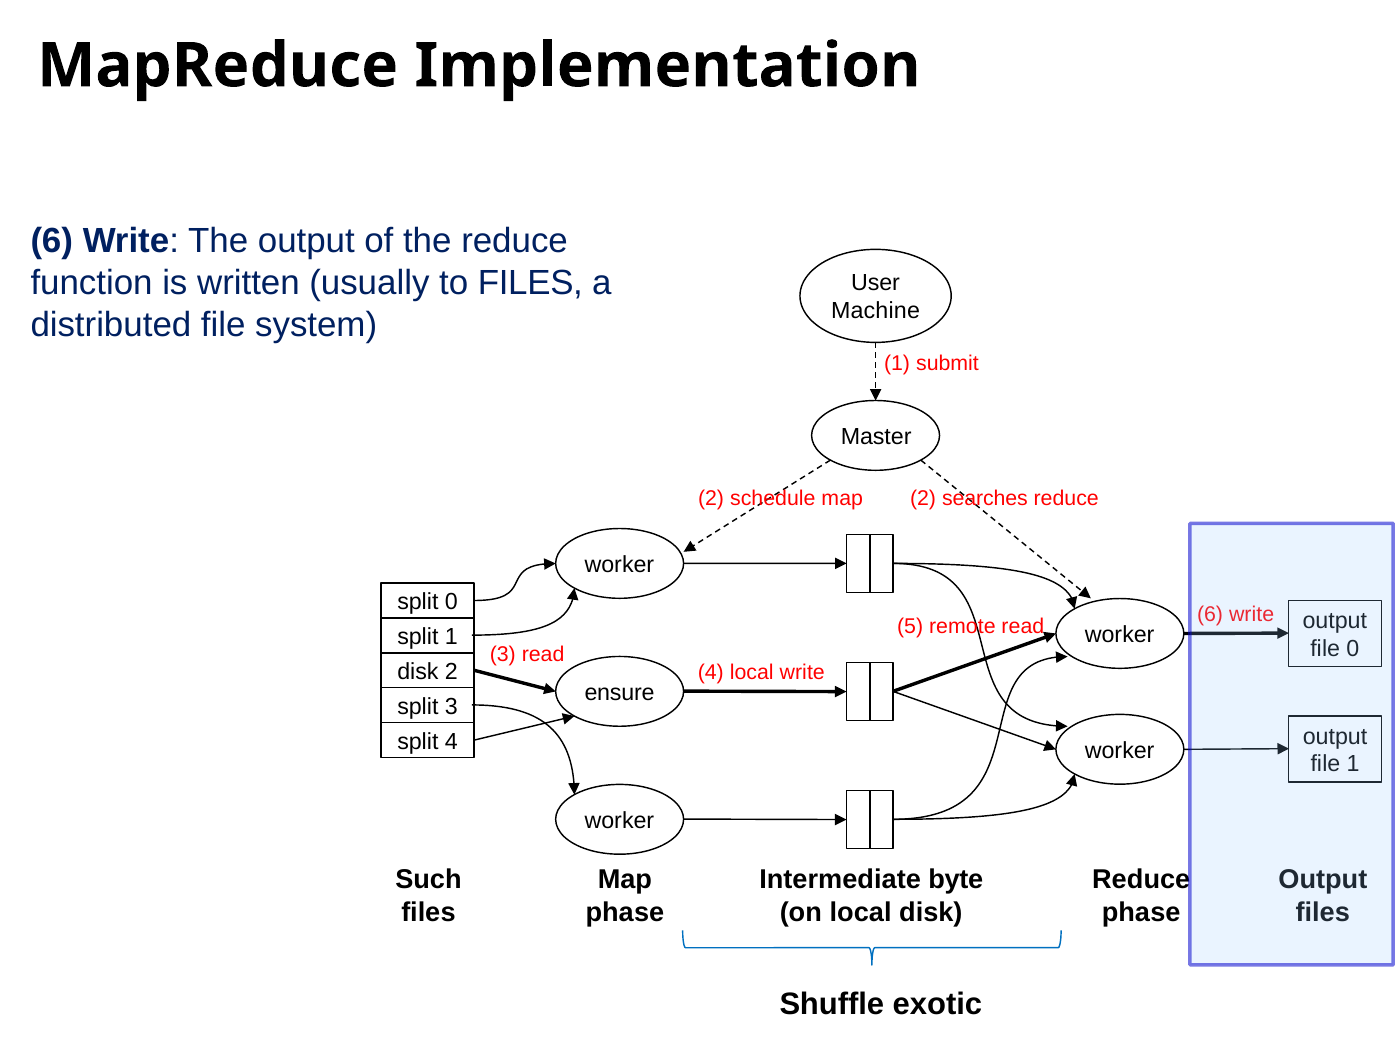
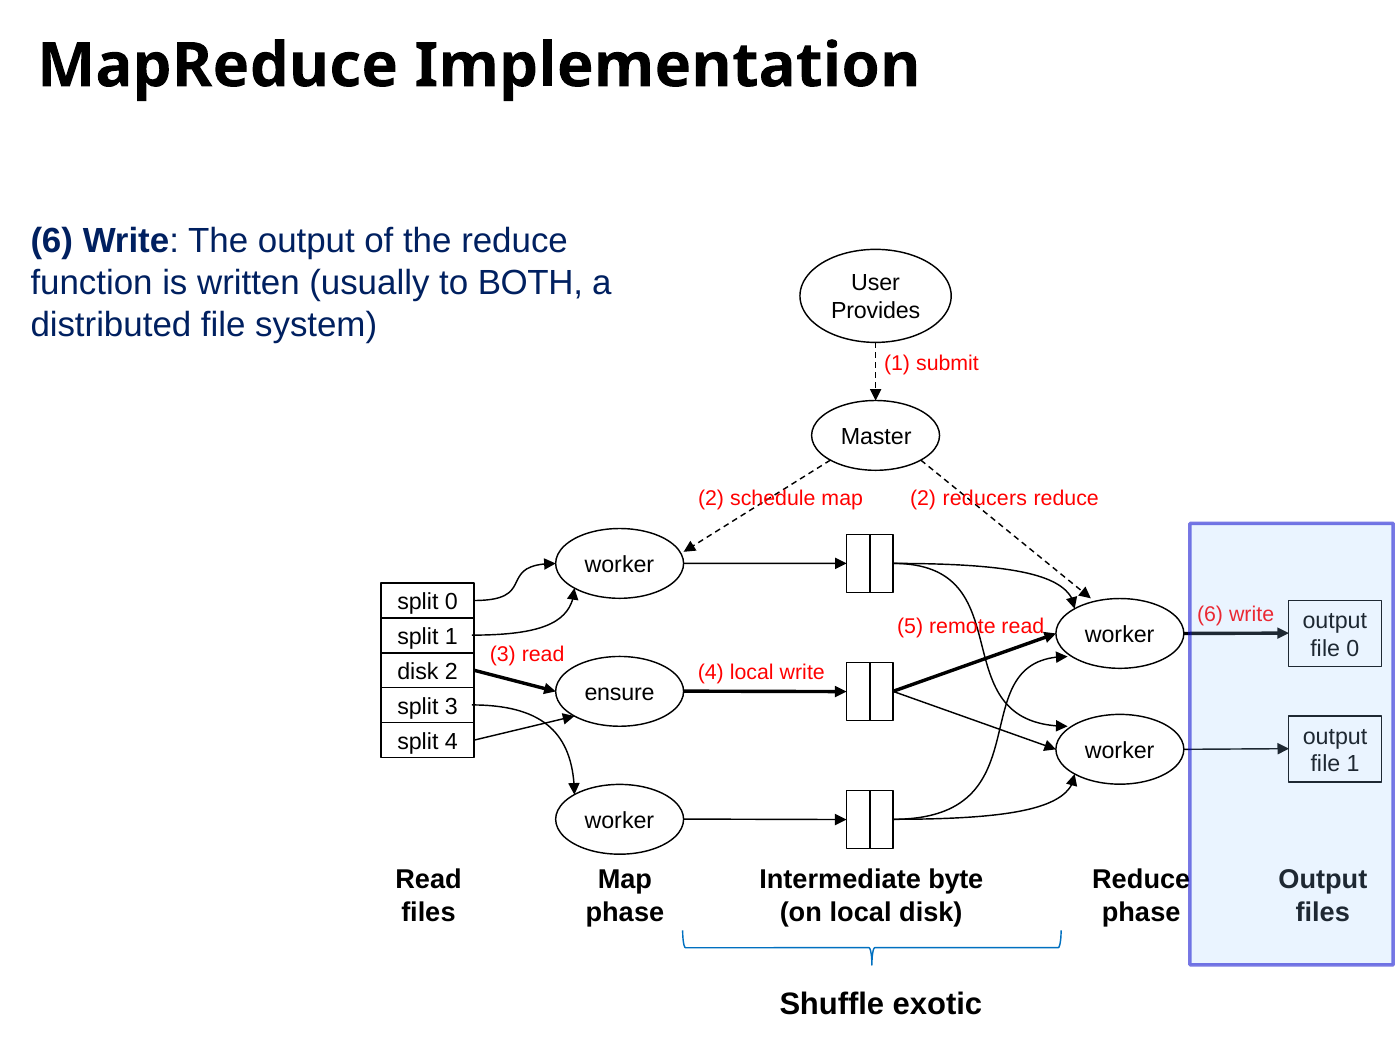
to FILES: FILES -> BOTH (530, 283)
Machine: Machine -> Provides (876, 311)
searches: searches -> reducers (985, 498)
Such: Such -> Read (429, 880)
